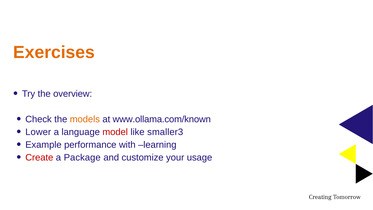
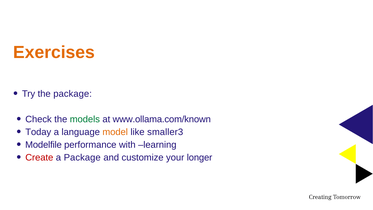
the overview: overview -> package (73, 94)
models colour: orange -> green (85, 119)
Lower: Lower -> Today (38, 132)
model colour: red -> orange (115, 132)
Example: Example -> Modelfile (43, 145)
usage: usage -> longer (200, 157)
